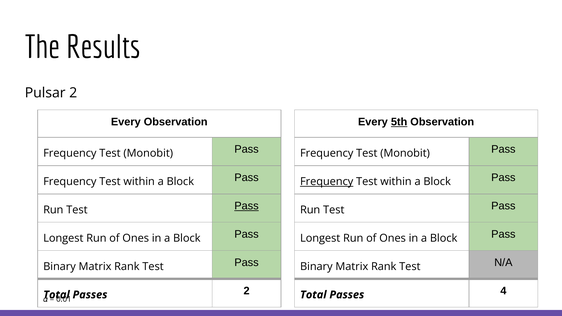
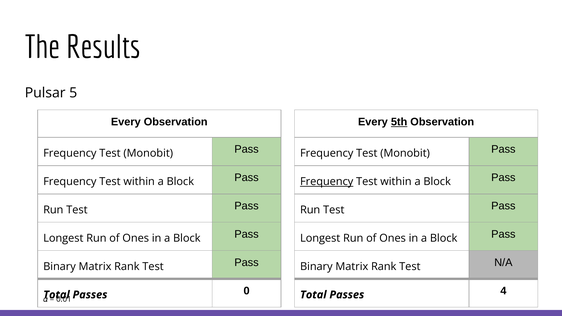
Pulsar 2: 2 -> 5 (73, 93)
Pass underline: present -> none (247, 206)
Passes 2: 2 -> 0 (247, 291)
